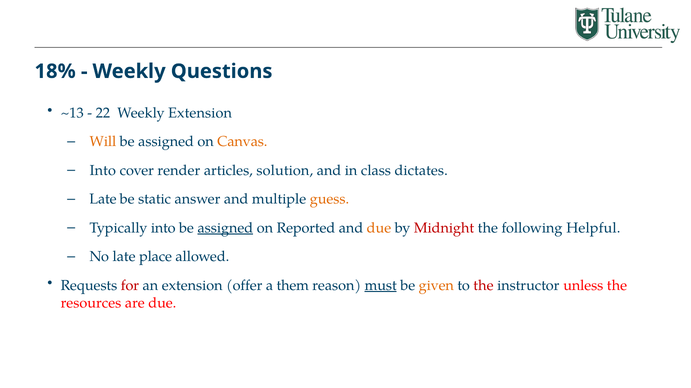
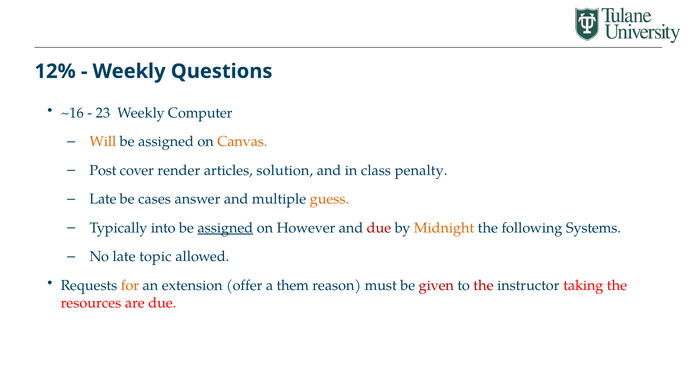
18%: 18% -> 12% (55, 71)
~13: ~13 -> ~16 (72, 113)
22: 22 -> 23 (103, 113)
Weekly Extension: Extension -> Computer (200, 113)
Into: Into -> Post (103, 171)
dictates: dictates -> penalty (421, 171)
static: static -> cases (155, 200)
Reported: Reported -> However (306, 228)
due colour: orange -> red (379, 228)
Midnight colour: red -> orange (444, 228)
Helpful: Helpful -> Systems (593, 228)
place: place -> topic (155, 257)
for colour: red -> orange (130, 286)
must underline: present -> none (381, 286)
given colour: orange -> red (436, 286)
unless: unless -> taking (583, 286)
